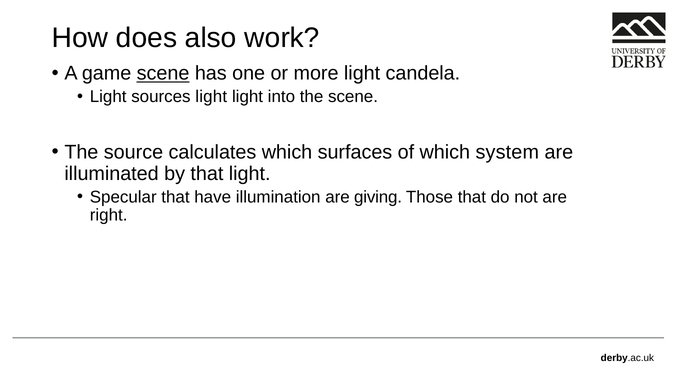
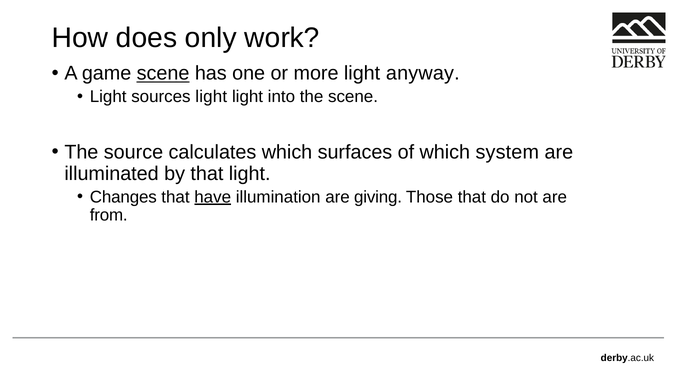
also: also -> only (211, 38)
candela: candela -> anyway (423, 73)
Specular: Specular -> Changes (123, 197)
have underline: none -> present (213, 197)
right: right -> from (109, 215)
